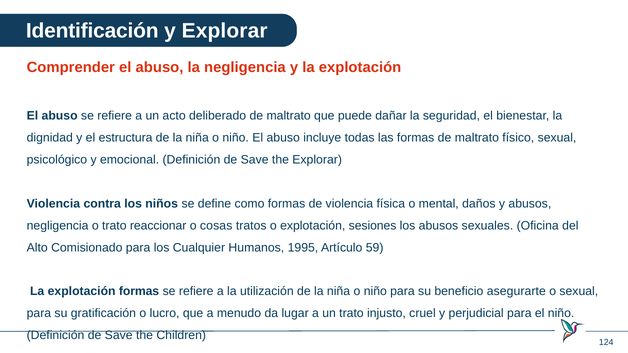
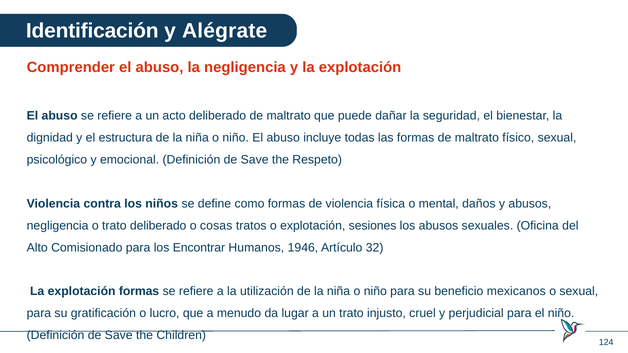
y Explorar: Explorar -> Alégrate (225, 31)
the Explorar: Explorar -> Respeto (317, 160)
trato reaccionar: reaccionar -> deliberado (158, 226)
Cualquier: Cualquier -> Encontrar (199, 248)
1995: 1995 -> 1946 (303, 248)
59: 59 -> 32 (375, 248)
asegurarte: asegurarte -> mexicanos (516, 292)
